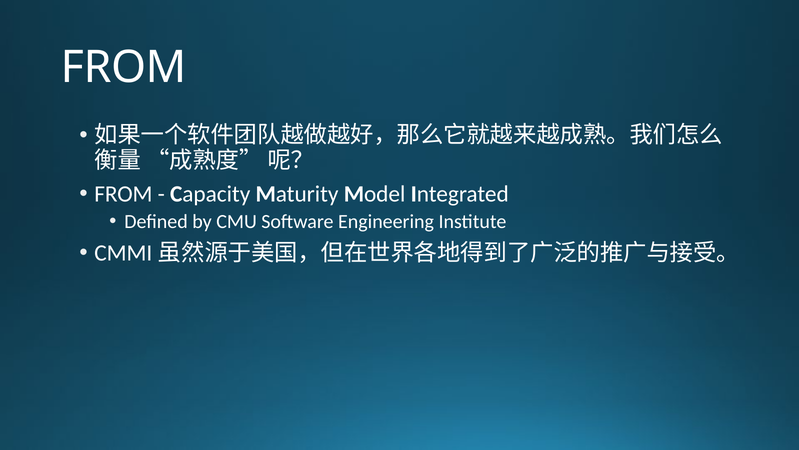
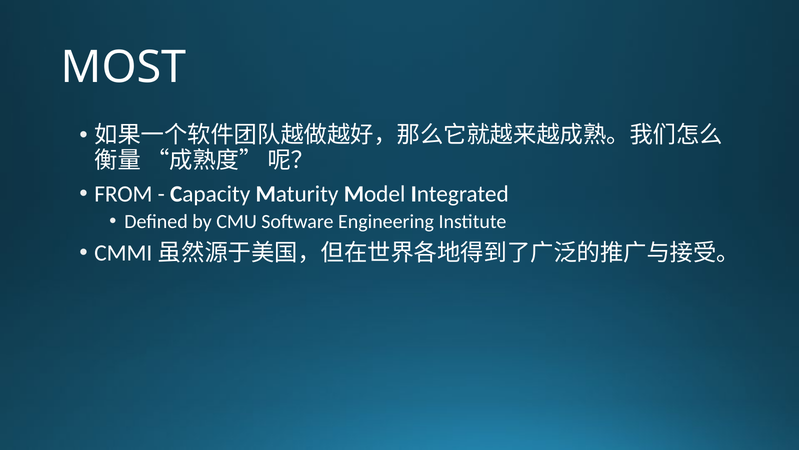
FROM: FROM -> MOST (124, 67)
